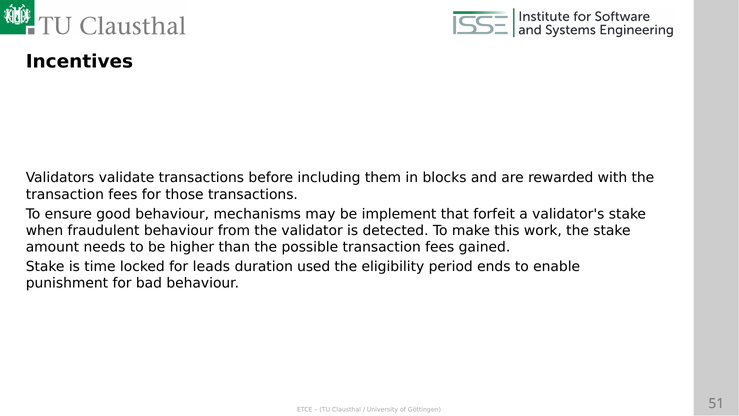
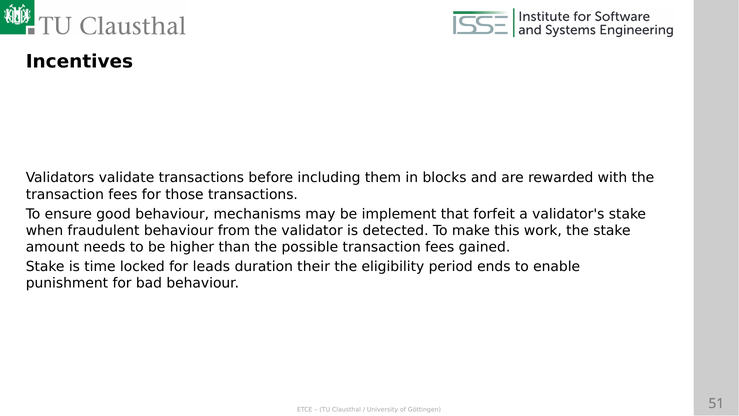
used: used -> their (314, 266)
